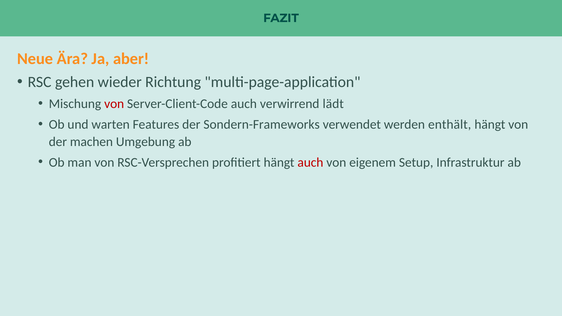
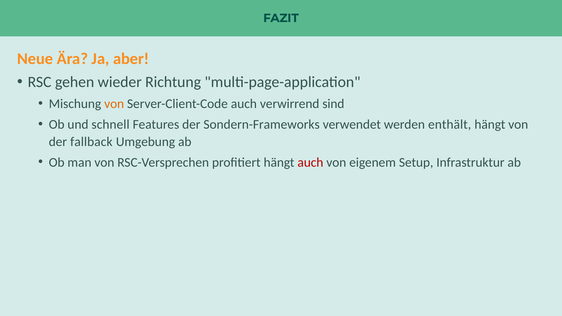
von colour: red -> orange (114, 104)
lädt: lädt -> sind (333, 104)
warten: warten -> schnell (111, 124)
machen: machen -> fallback (91, 142)
